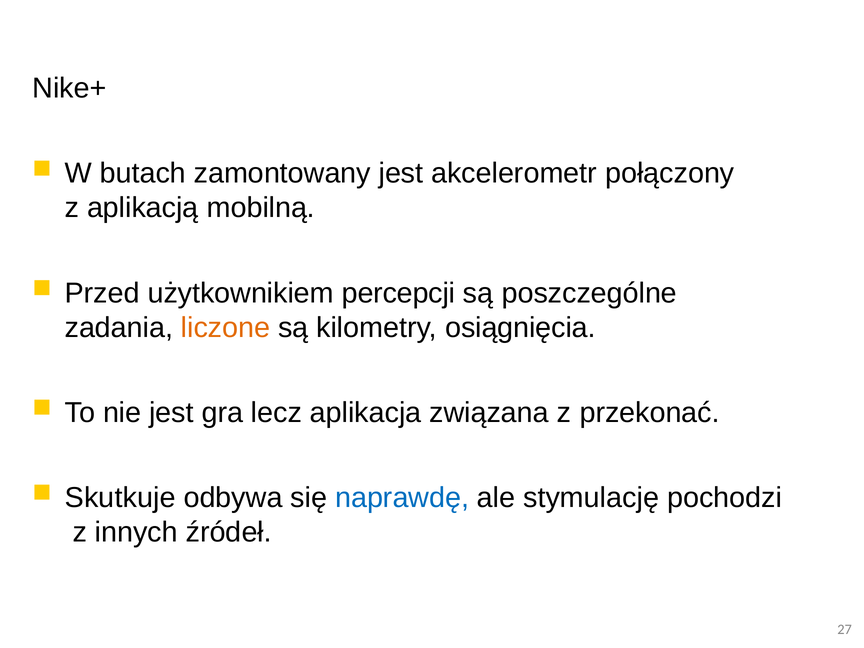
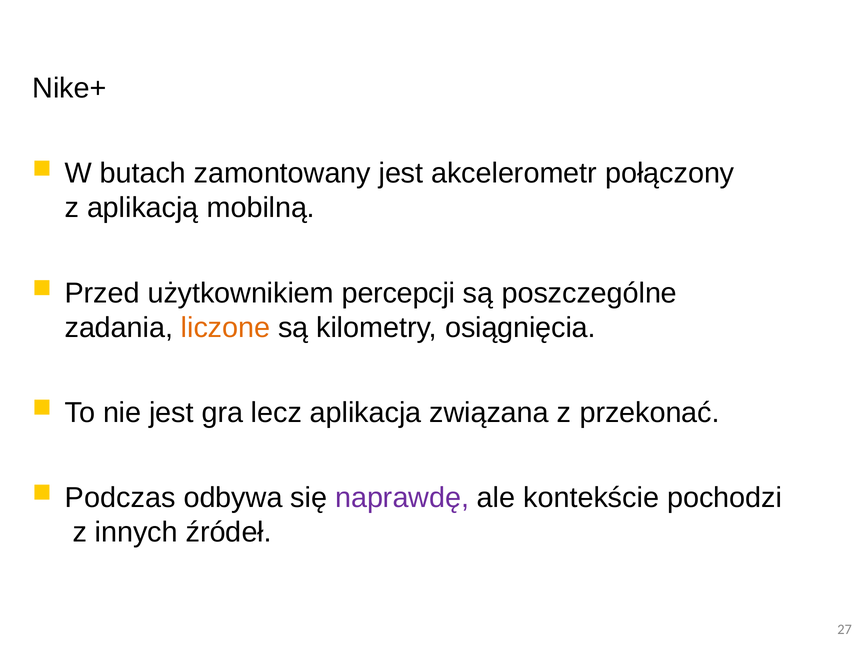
Skutkuje: Skutkuje -> Podczas (120, 498)
naprawdę colour: blue -> purple (402, 498)
stymulację: stymulację -> kontekście (591, 498)
